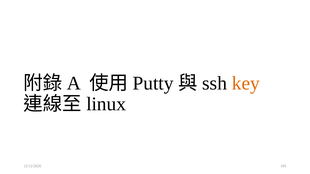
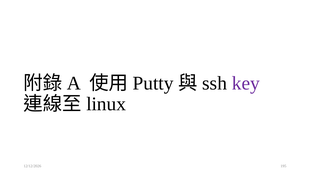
key colour: orange -> purple (246, 83)
